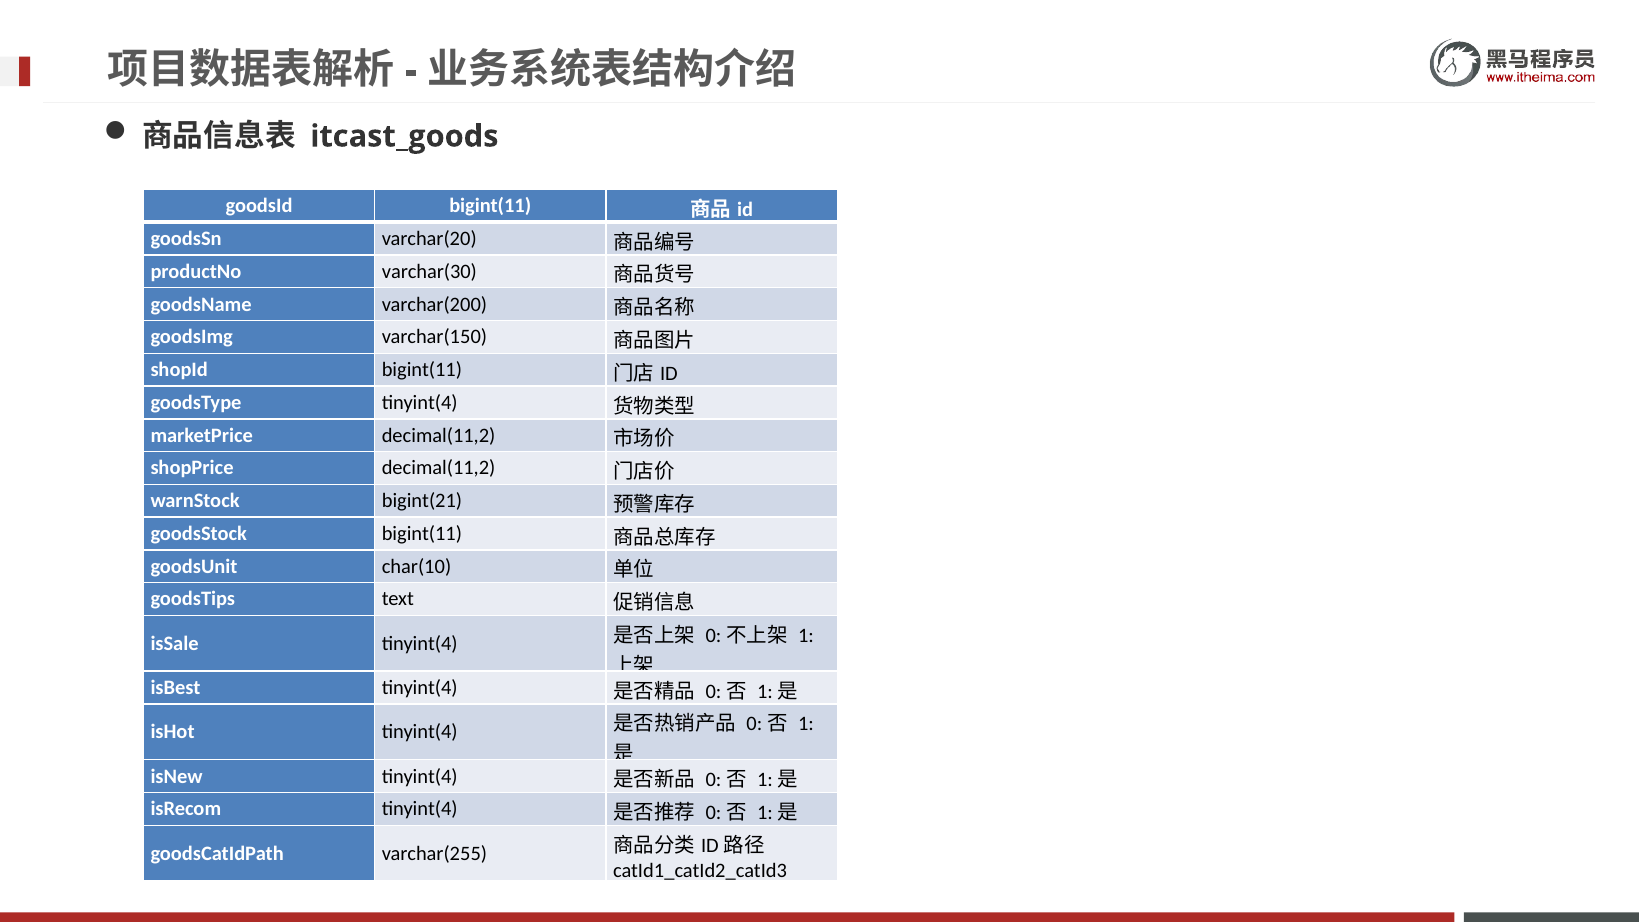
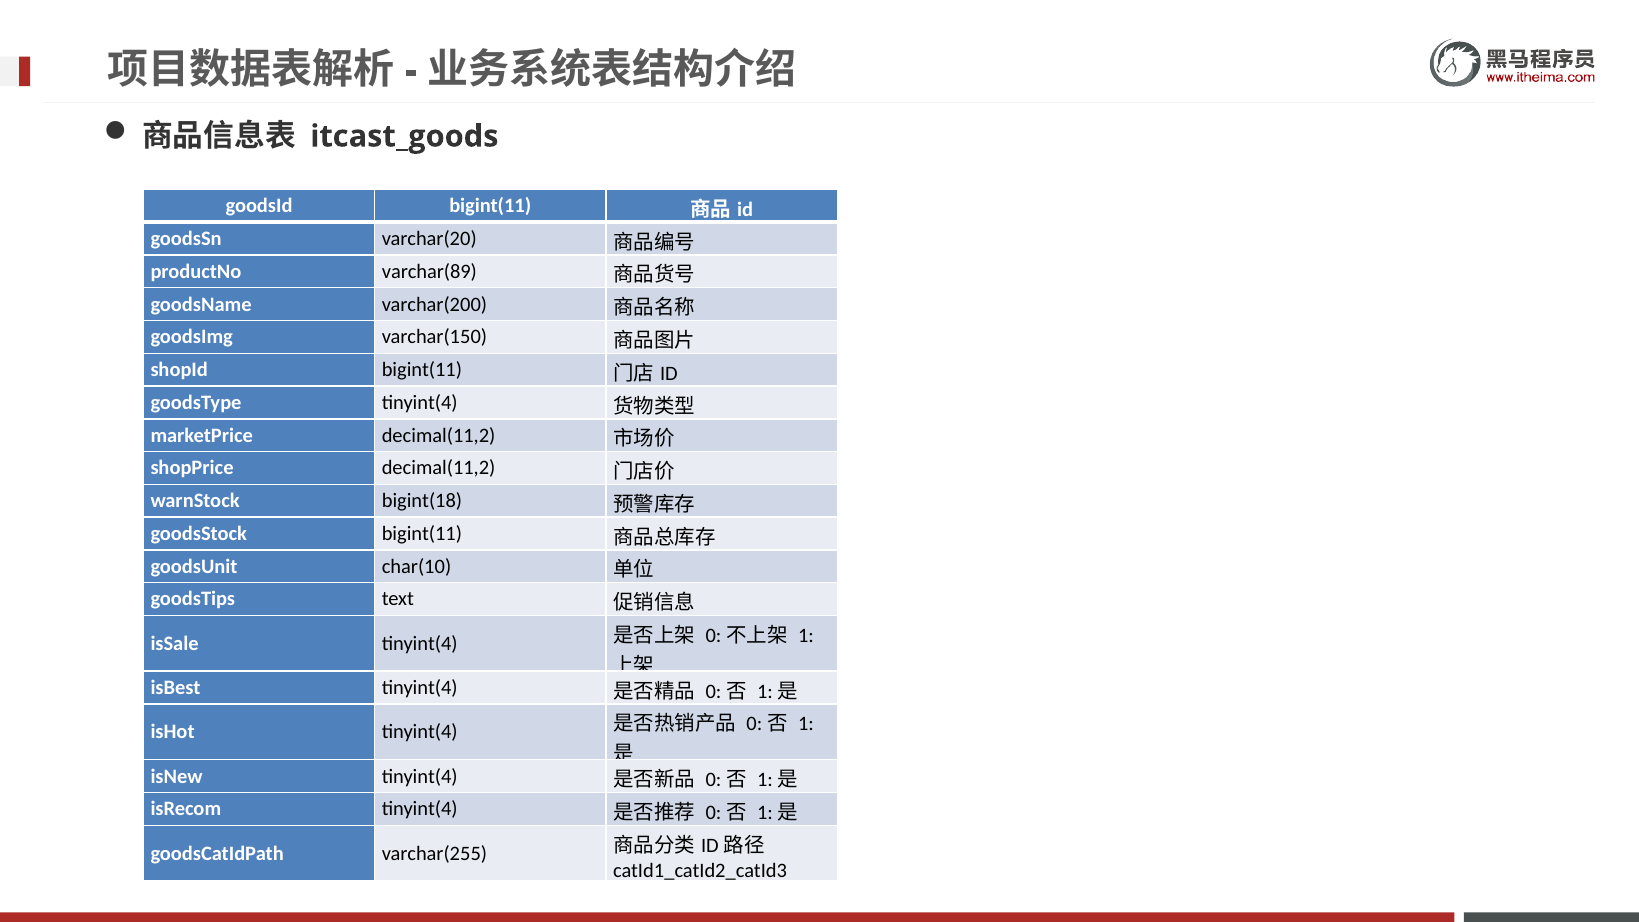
varchar(30: varchar(30 -> varchar(89 (429, 272)
bigint(21: bigint(21 -> bigint(18 (422, 501)
